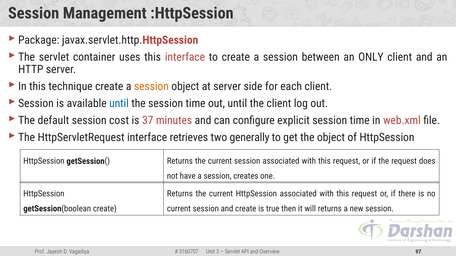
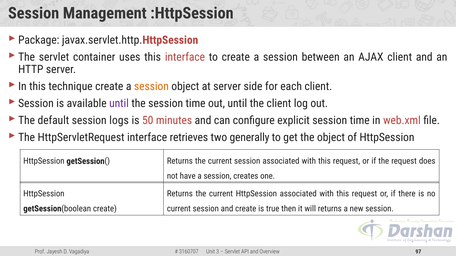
ONLY: ONLY -> AJAX (371, 57)
until colour: blue -> purple (119, 104)
cost: cost -> logs (119, 121)
37: 37 -> 50 (148, 121)
